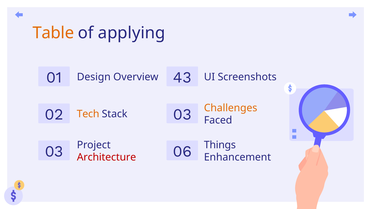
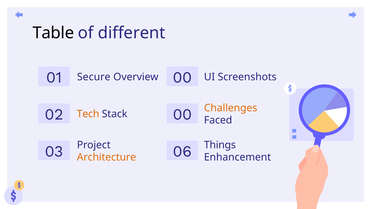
Table colour: orange -> black (53, 33)
applying: applying -> different (132, 33)
01 43: 43 -> 00 (182, 77)
Design: Design -> Secure (94, 77)
02 03: 03 -> 00 (182, 114)
Architecture colour: red -> orange (107, 157)
